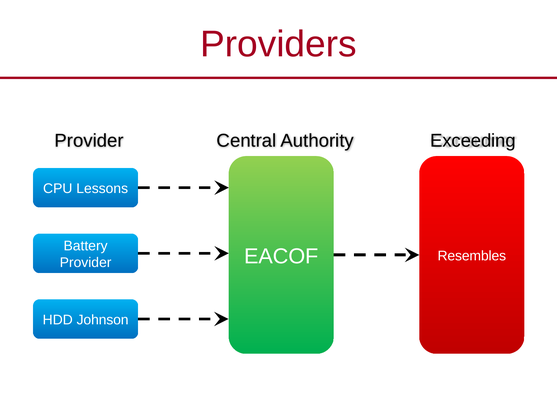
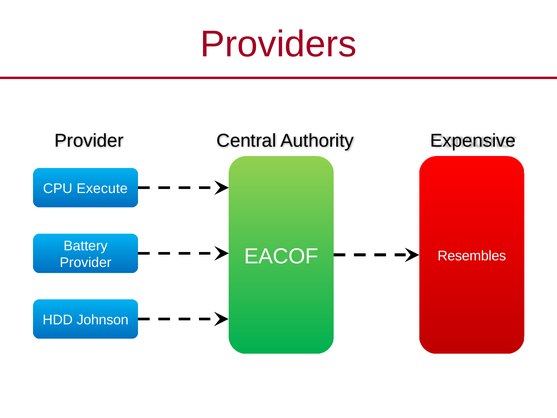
Exceeding: Exceeding -> Expensive (473, 141)
Lessons: Lessons -> Execute (102, 188)
